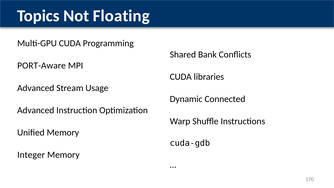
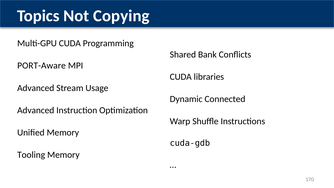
Floating: Floating -> Copying (121, 16)
Integer: Integer -> Tooling (31, 155)
